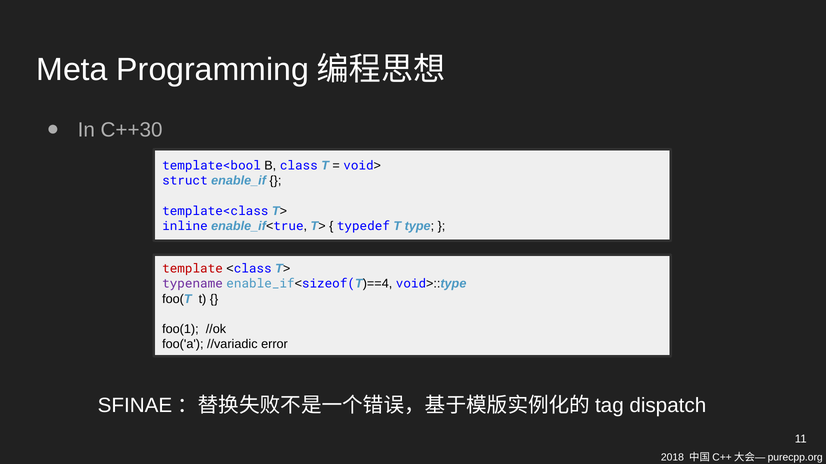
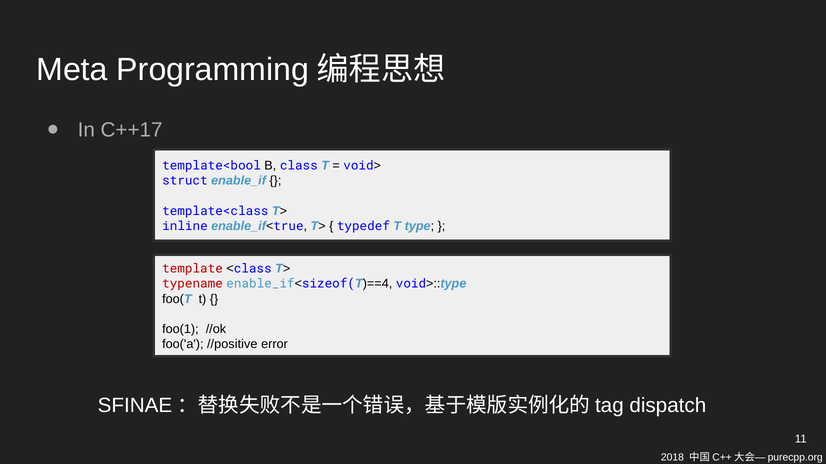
C++30: C++30 -> C++17 (132, 130)
typename colour: purple -> red (193, 284)
//variadic: //variadic -> //positive (232, 345)
